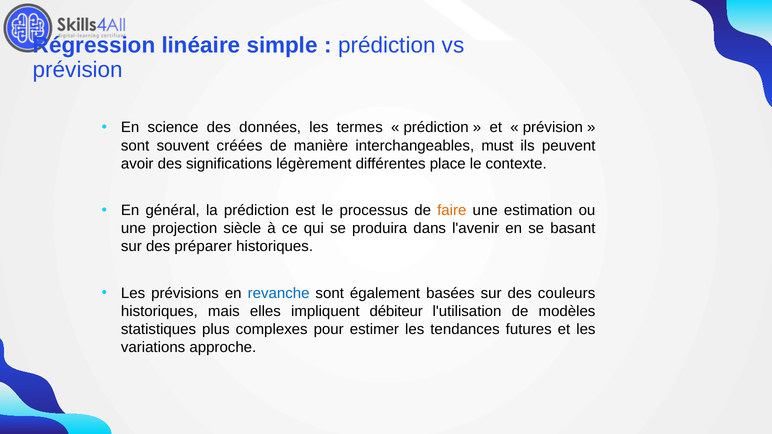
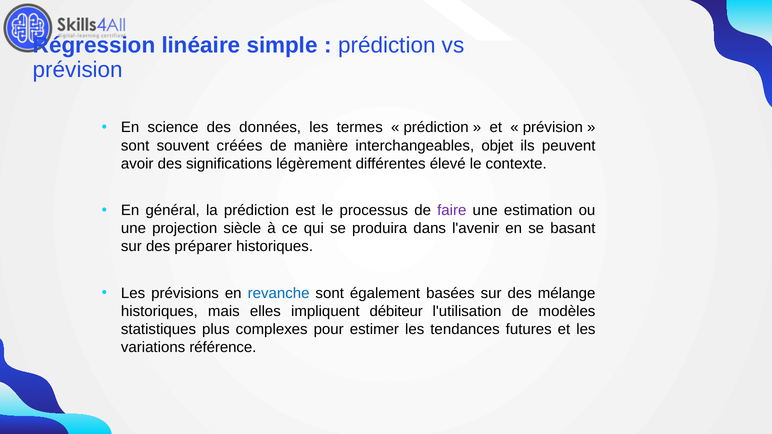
must: must -> objet (497, 146)
place: place -> élevé (448, 164)
faire colour: orange -> purple (452, 211)
couleurs: couleurs -> mélange (567, 293)
approche: approche -> référence (223, 348)
